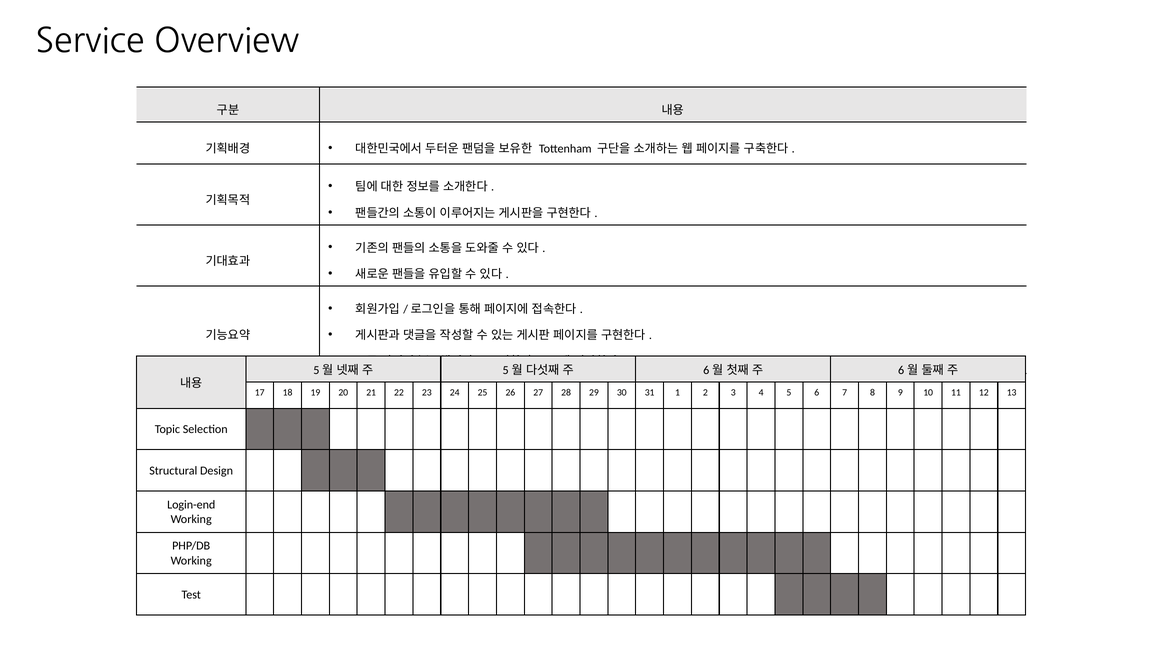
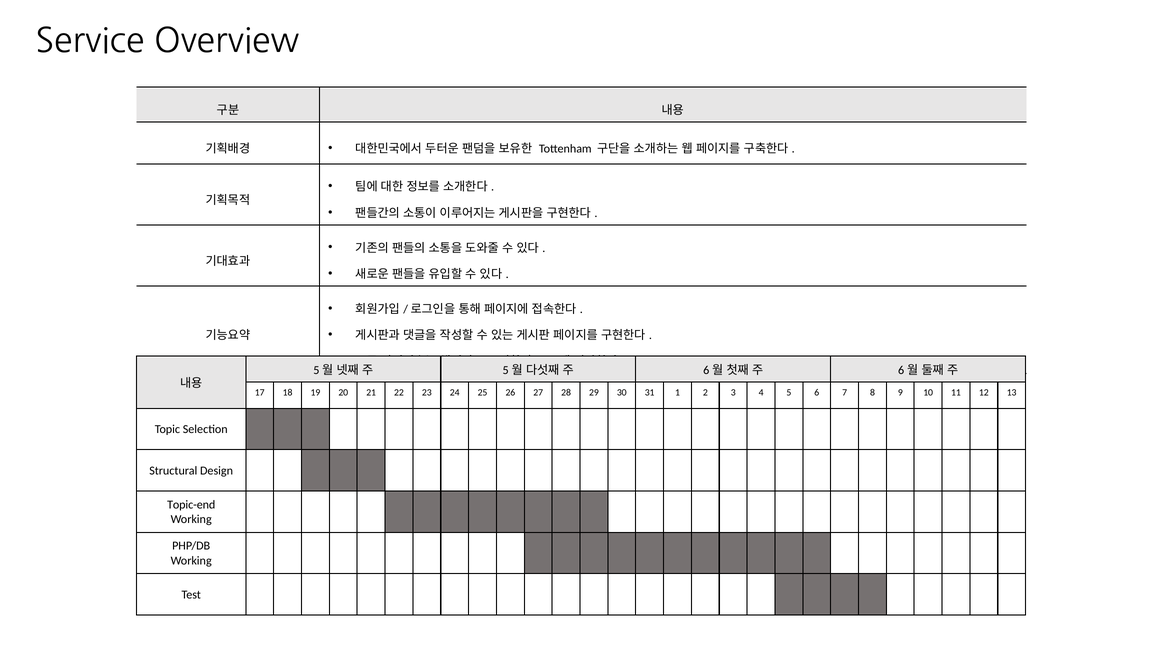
Login-end: Login-end -> Topic-end (191, 505)
